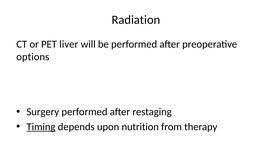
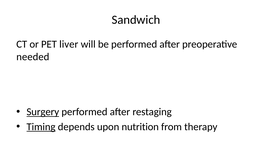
Radiation: Radiation -> Sandwich (136, 20)
options: options -> needed (33, 57)
Surgery underline: none -> present (43, 112)
